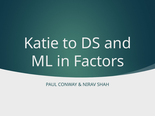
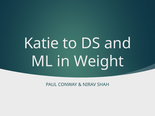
Factors: Factors -> Weight (99, 62)
